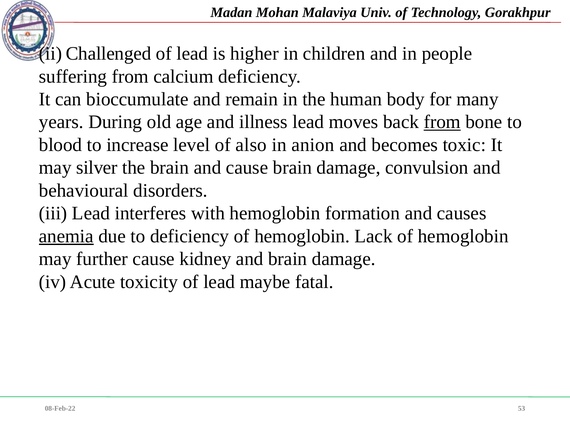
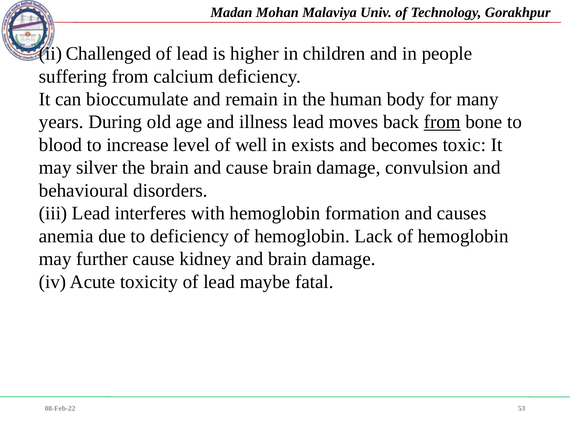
also: also -> well (251, 145)
anion: anion -> exists (313, 145)
anemia underline: present -> none (66, 236)
